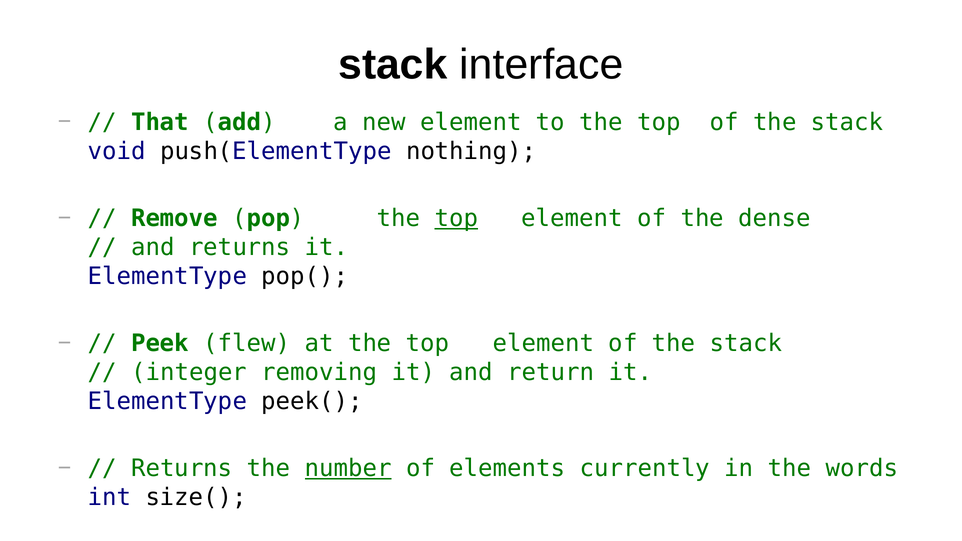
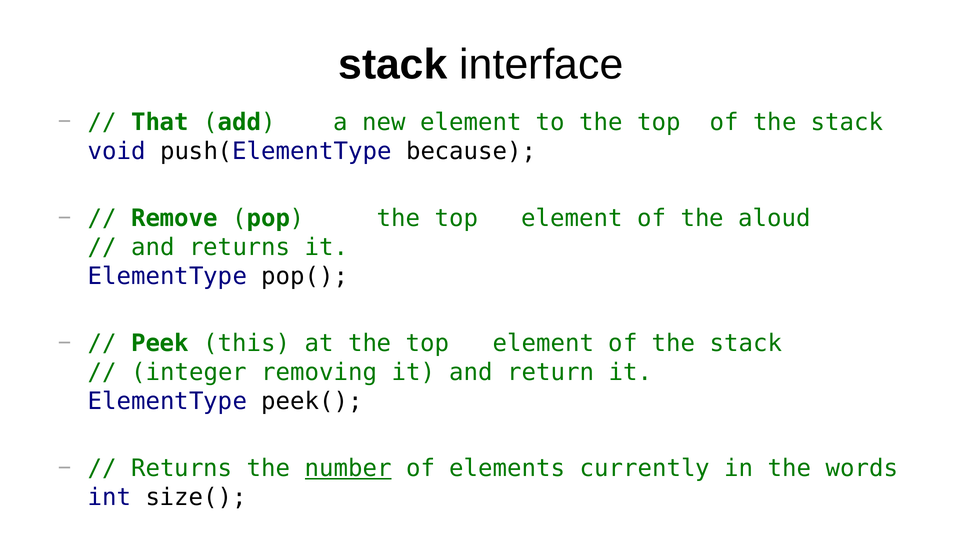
nothing: nothing -> because (471, 151)
top underline: present -> none (456, 218)
dense: dense -> aloud (775, 218)
flew: flew -> this (247, 344)
